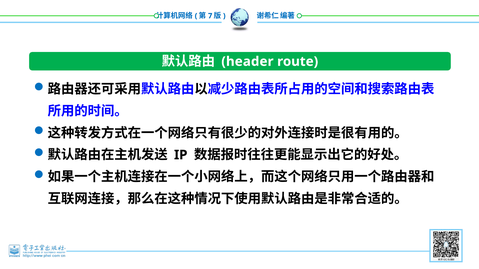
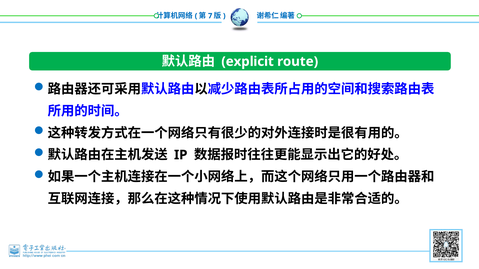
header: header -> explicit (248, 62)
